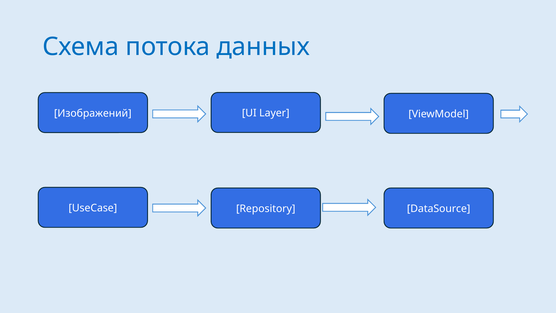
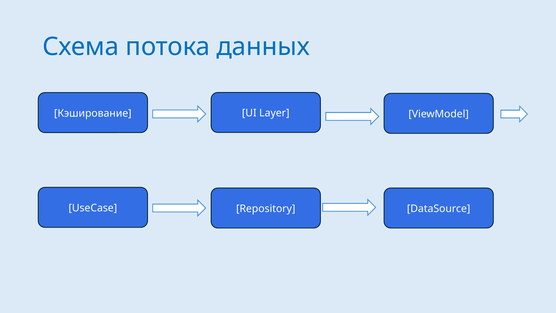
Изображений: Изображений -> Кэширование (93, 113)
